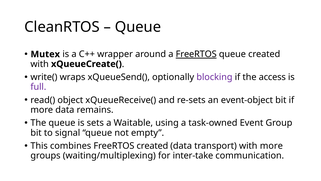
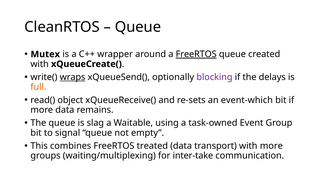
wraps underline: none -> present (73, 77)
access: access -> delays (272, 77)
full colour: purple -> orange (38, 87)
event-object: event-object -> event-which (247, 100)
sets: sets -> slag (95, 123)
FreeRTOS created: created -> treated (152, 146)
